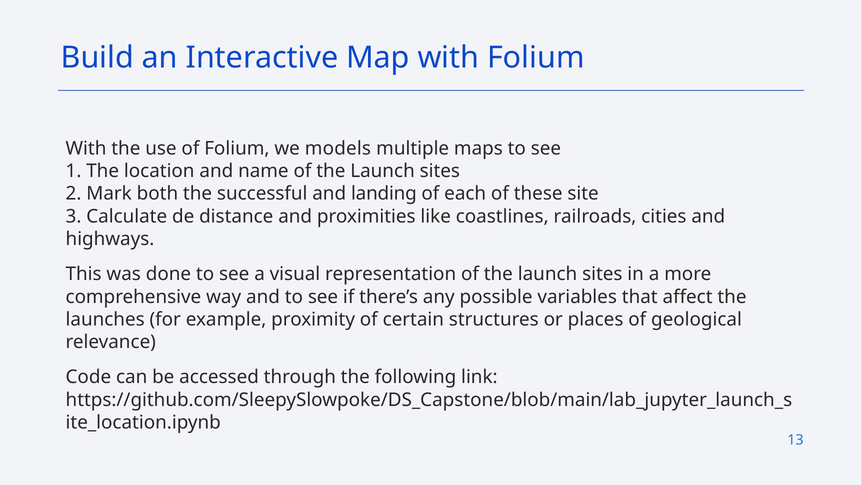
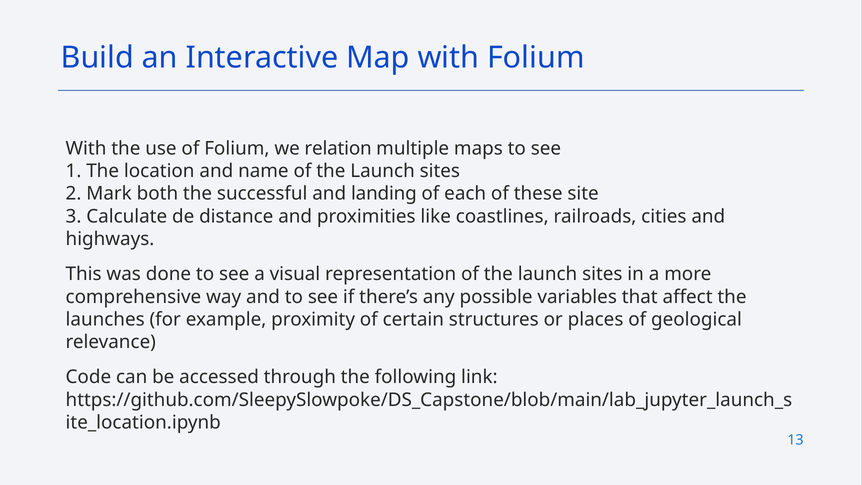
models: models -> relation (338, 148)
